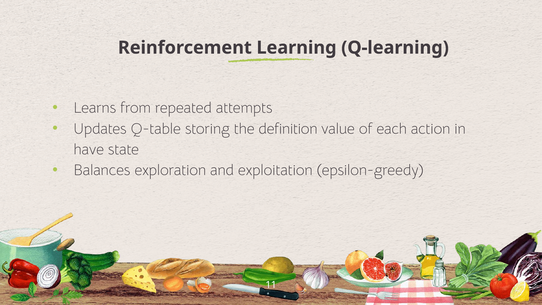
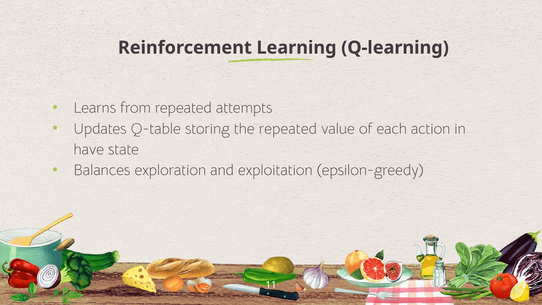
the definition: definition -> repeated (288, 129)
